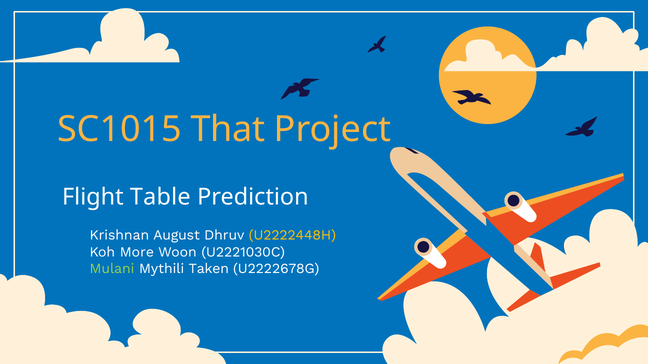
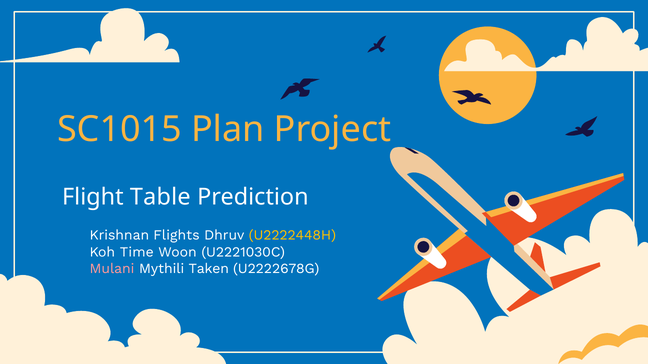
That: That -> Plan (228, 130)
August: August -> Flights (176, 236)
More: More -> Time (137, 252)
Mulani colour: light green -> pink (112, 269)
